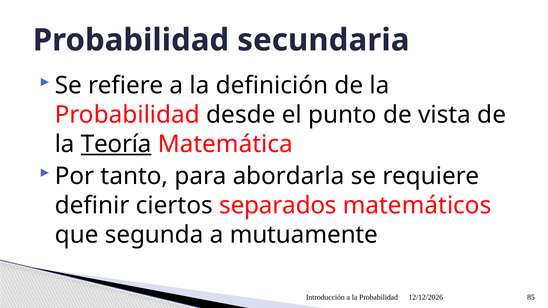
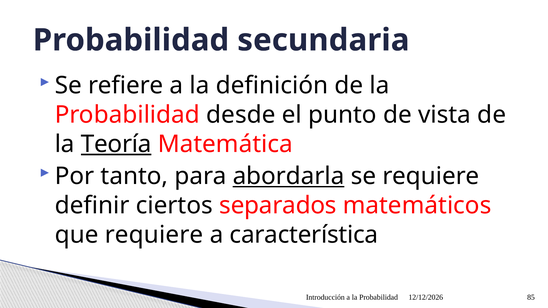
abordarla underline: none -> present (289, 176)
que segunda: segunda -> requiere (154, 235)
mutuamente: mutuamente -> característica (304, 235)
